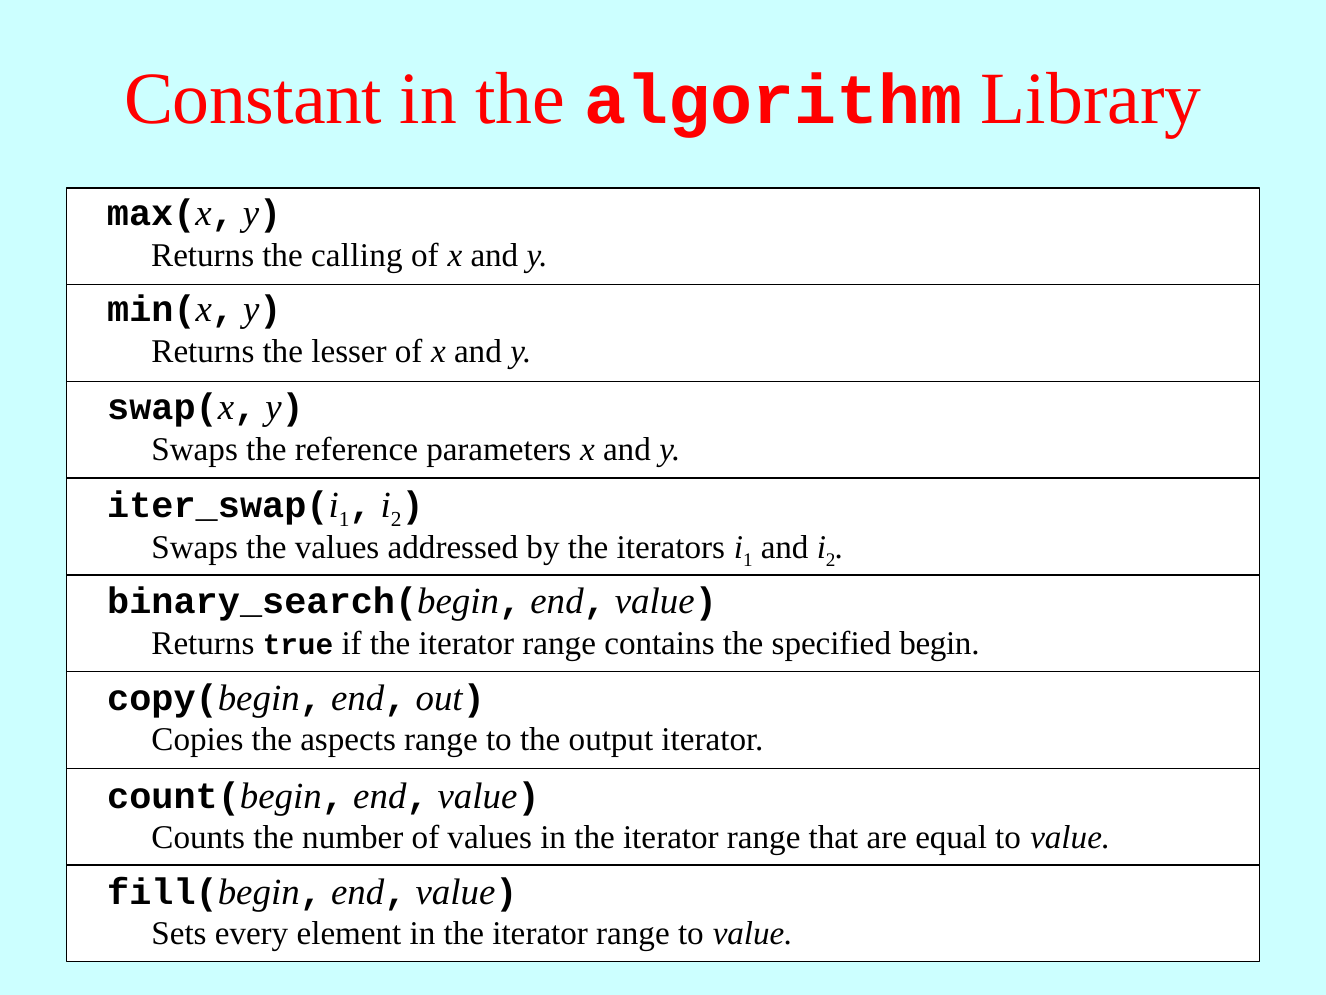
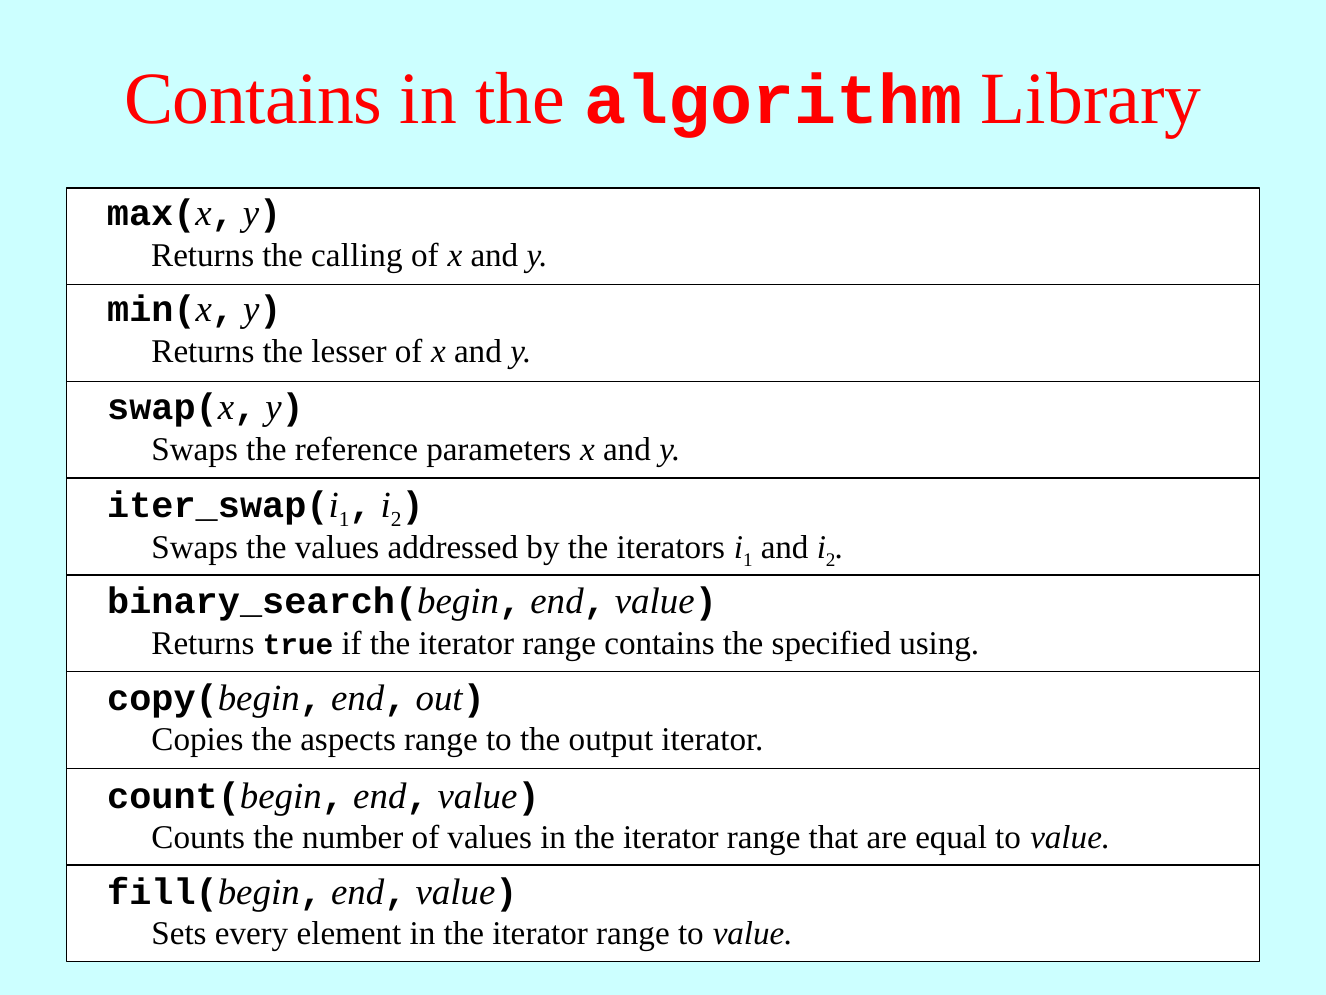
Constant: Constant -> Contains (253, 99)
begin: begin -> using (939, 643)
